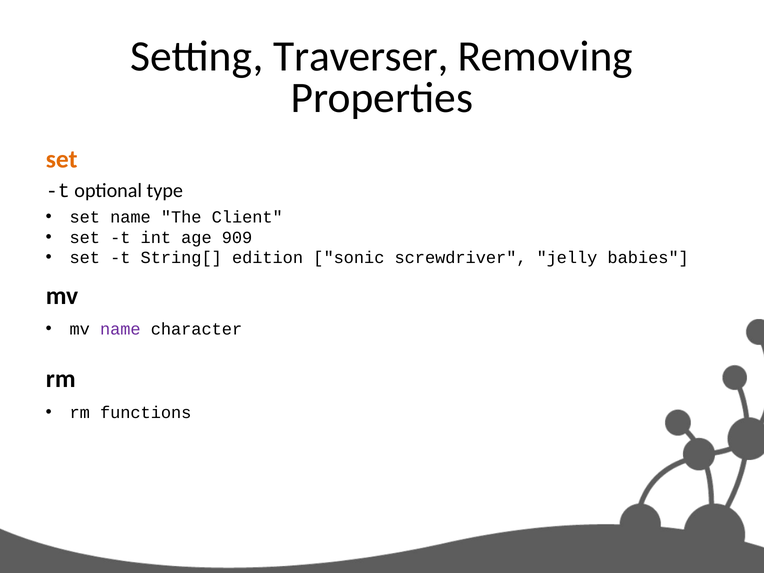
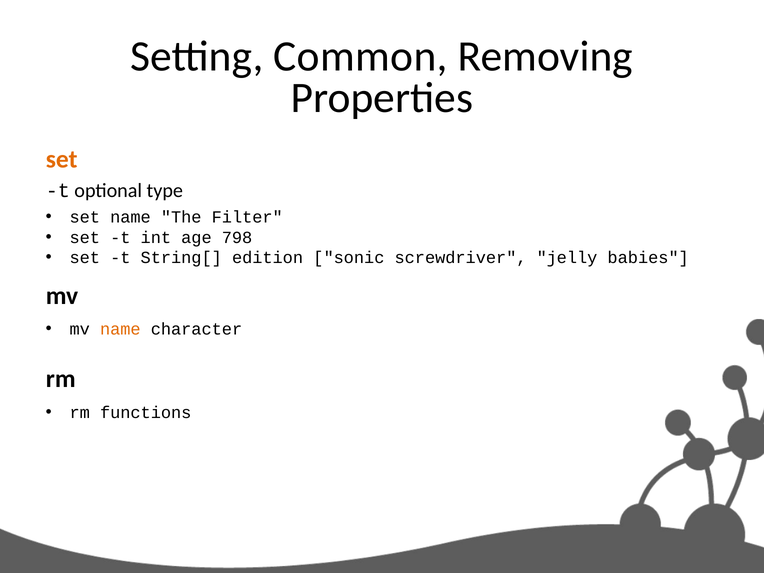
Traverser: Traverser -> Common (361, 56)
Client: Client -> Filter (247, 217)
909: 909 -> 798 (237, 237)
name colour: purple -> orange (120, 329)
